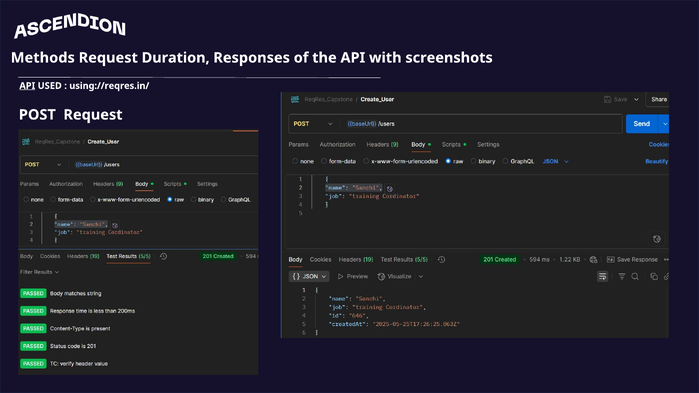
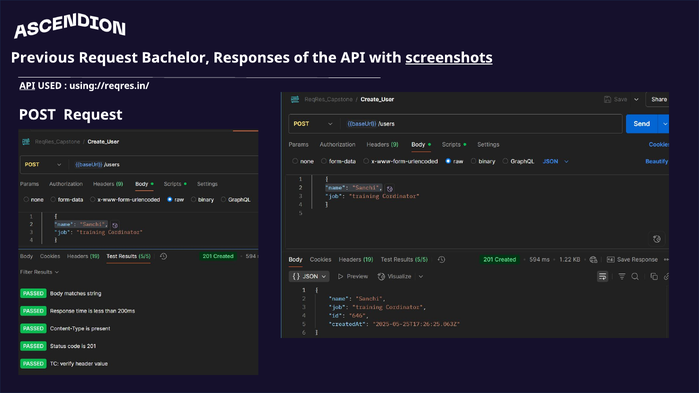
Methods: Methods -> Previous (43, 58)
Duration: Duration -> Bachelor (176, 58)
screenshots underline: none -> present (449, 58)
